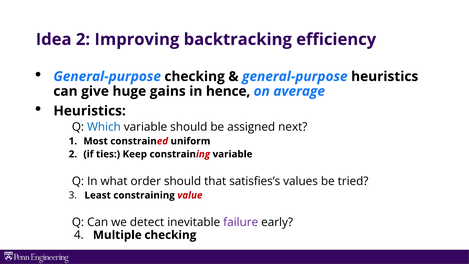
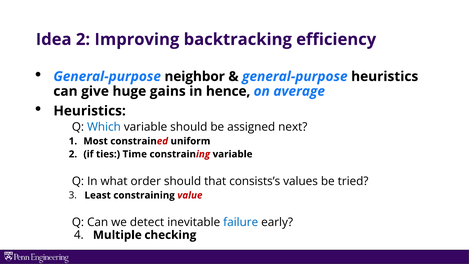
General-purpose checking: checking -> neighbor (195, 76)
Keep: Keep -> Time (135, 154)
satisfies’s: satisfies’s -> consists’s (255, 181)
failure colour: purple -> blue (241, 222)
